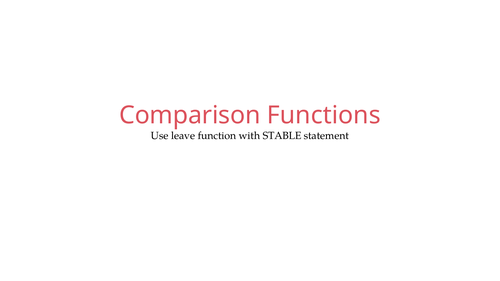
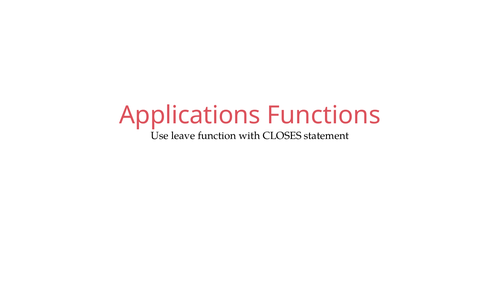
Comparison: Comparison -> Applications (190, 115)
STABLE: STABLE -> CLOSES (282, 136)
